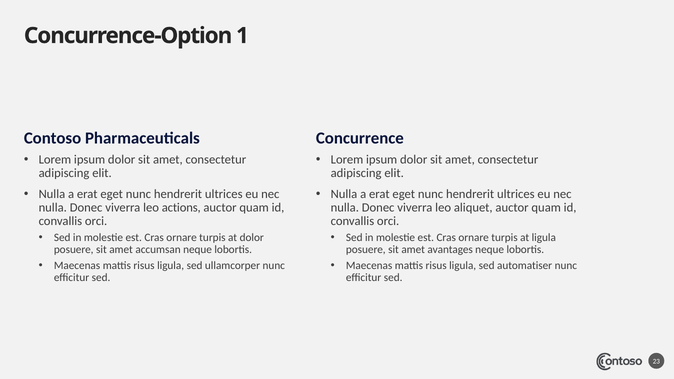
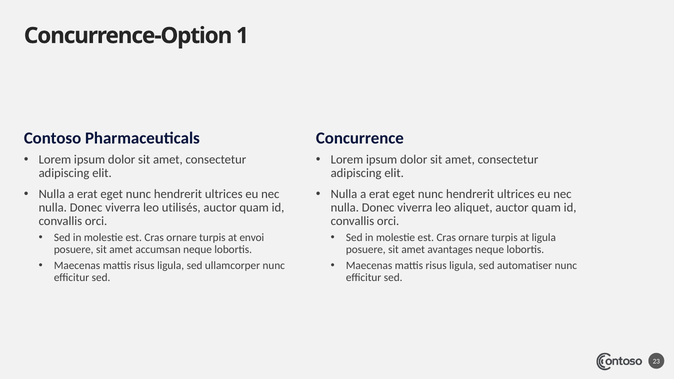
actions: actions -> utilisés (181, 208)
at dolor: dolor -> envoi (252, 238)
